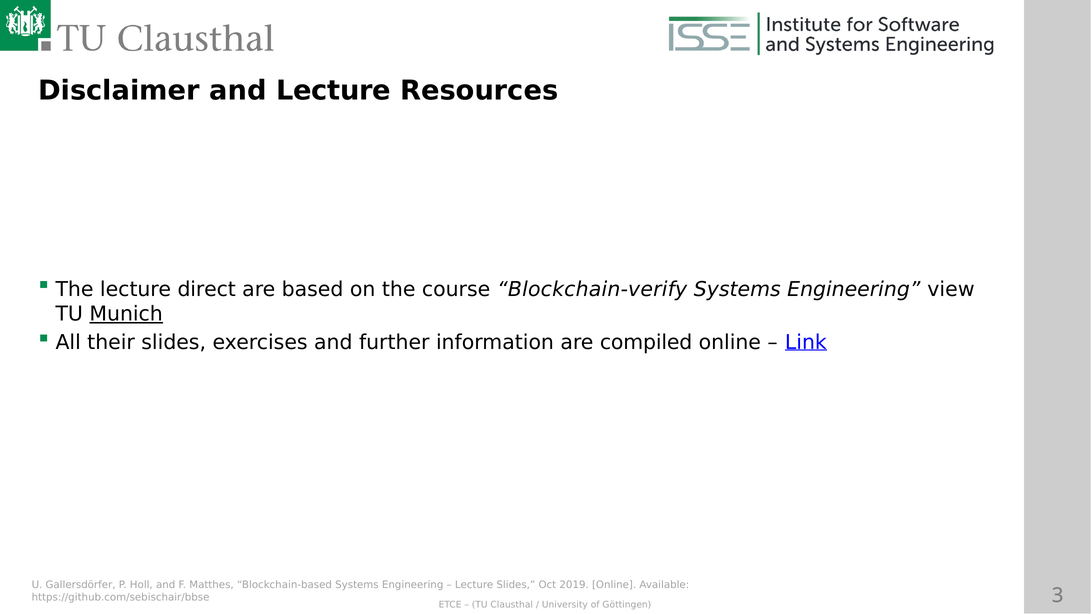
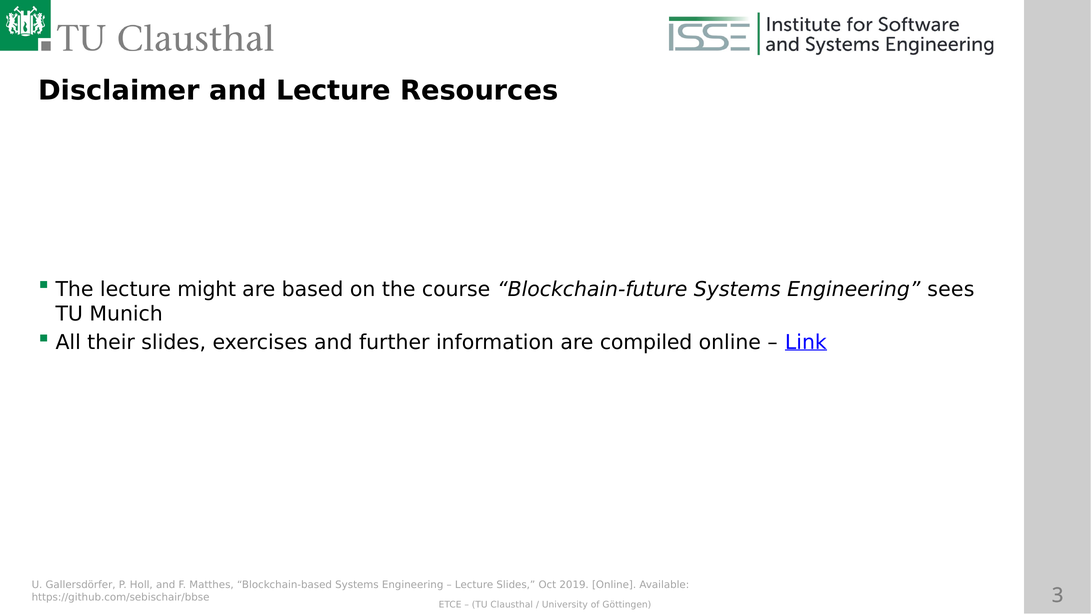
direct: direct -> might (207, 289)
Blockchain-verify: Blockchain-verify -> Blockchain-future (592, 289)
view: view -> sees (951, 289)
Munich underline: present -> none (126, 314)
